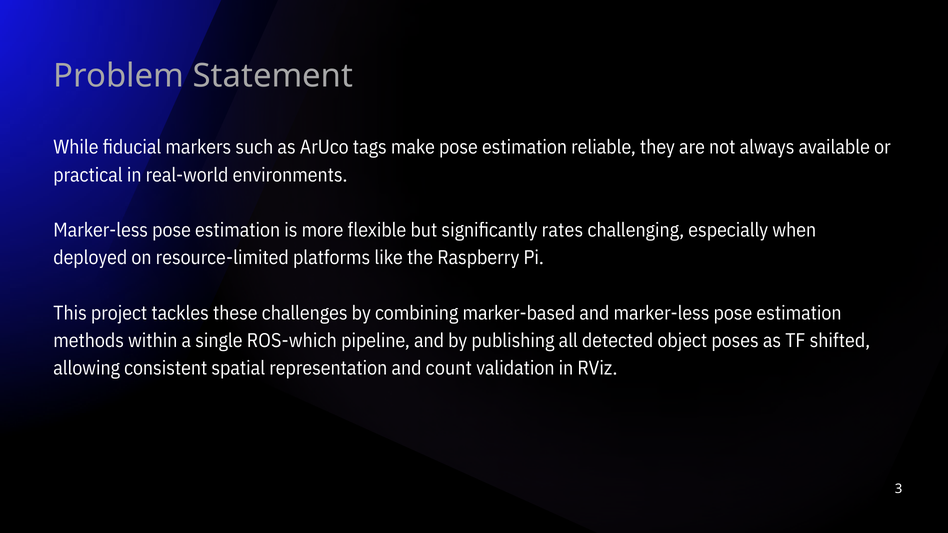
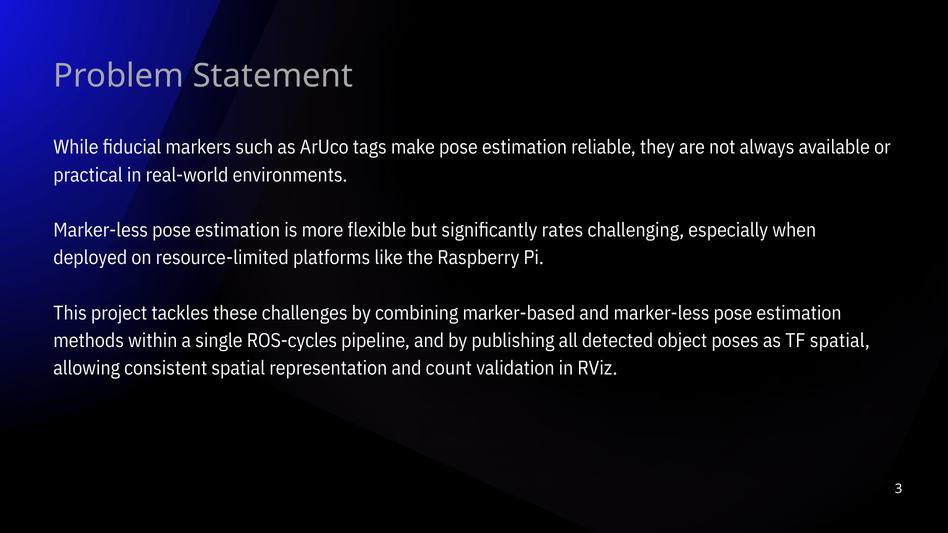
ROS-which: ROS-which -> ROS-cycles (292, 341)
TF shifted: shifted -> spatial (840, 341)
